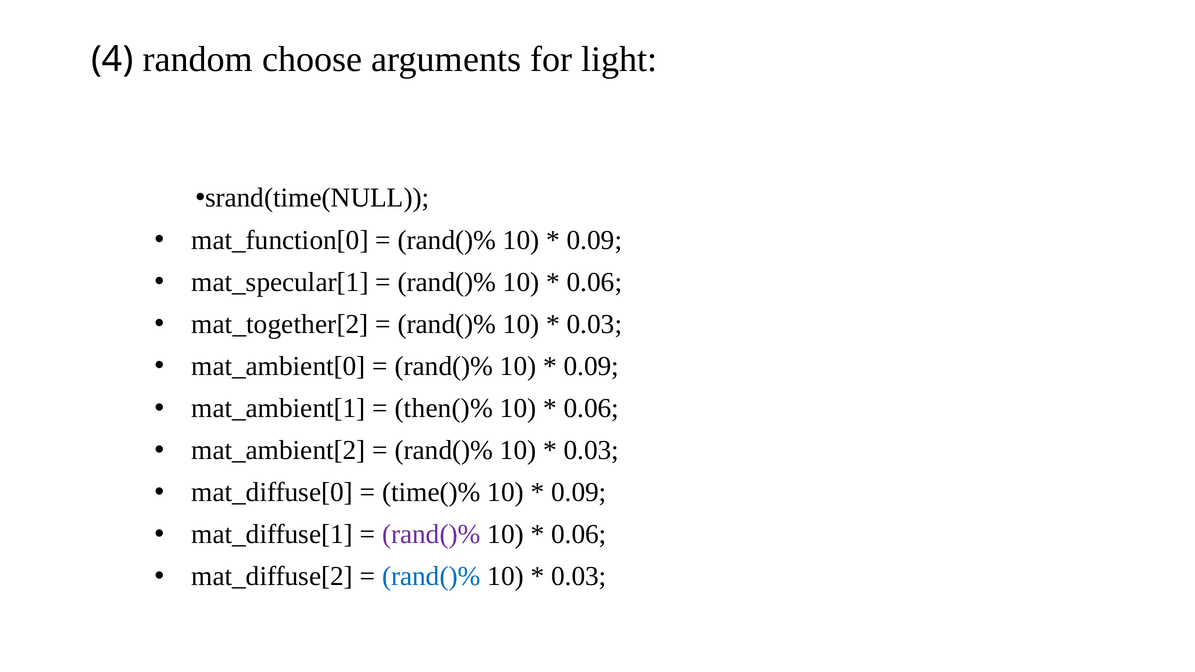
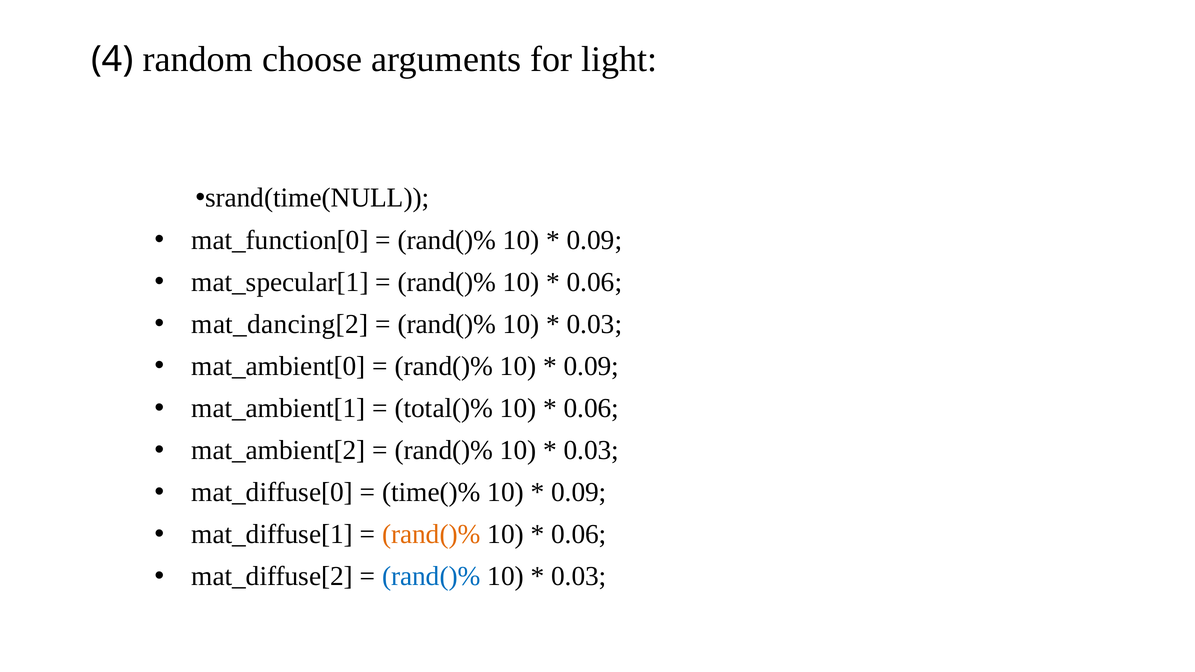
mat_together[2: mat_together[2 -> mat_dancing[2 (280, 324)
then()%: then()% -> total()% (444, 408)
rand()% colour: purple -> orange (431, 534)
